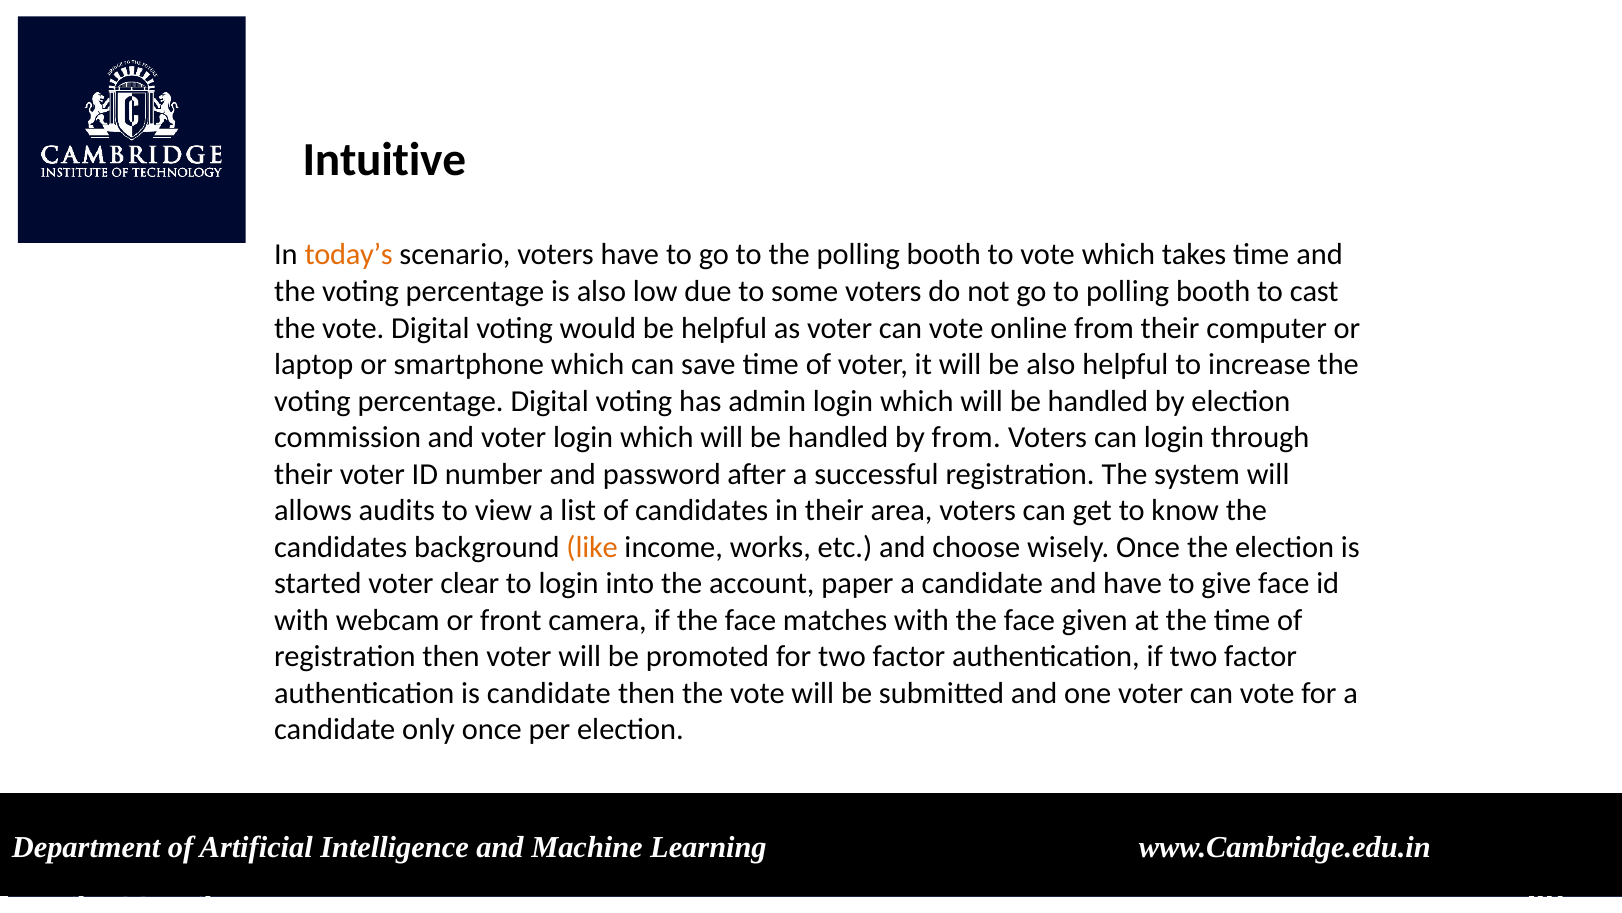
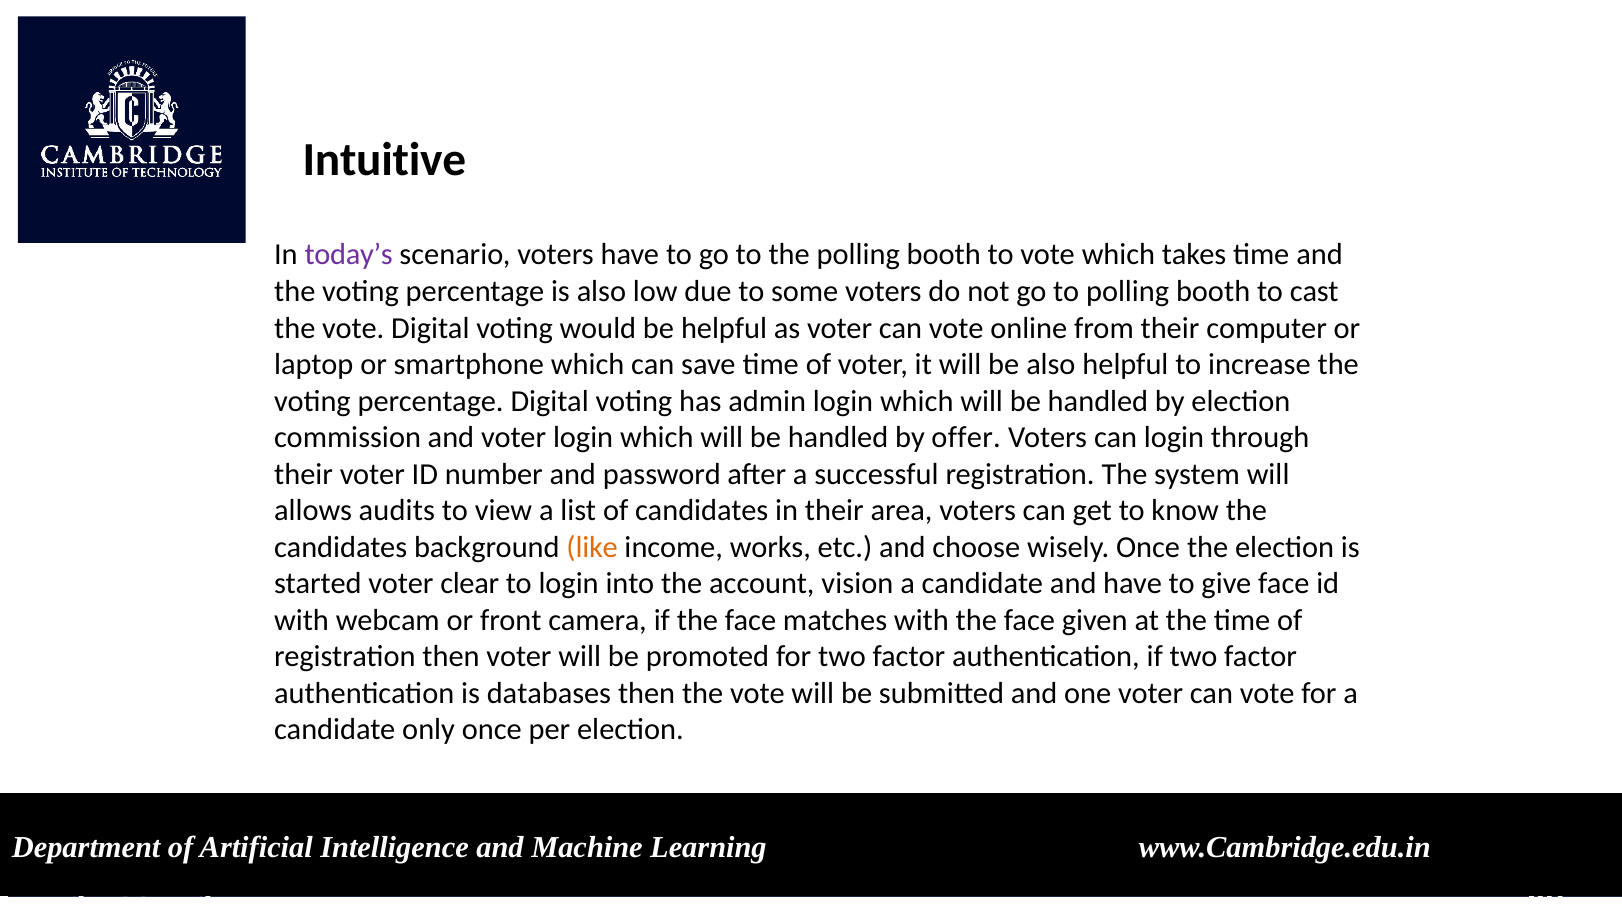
today’s colour: orange -> purple (349, 255)
by from: from -> offer (966, 437)
paper: paper -> vision (857, 583)
is candidate: candidate -> databases (549, 693)
